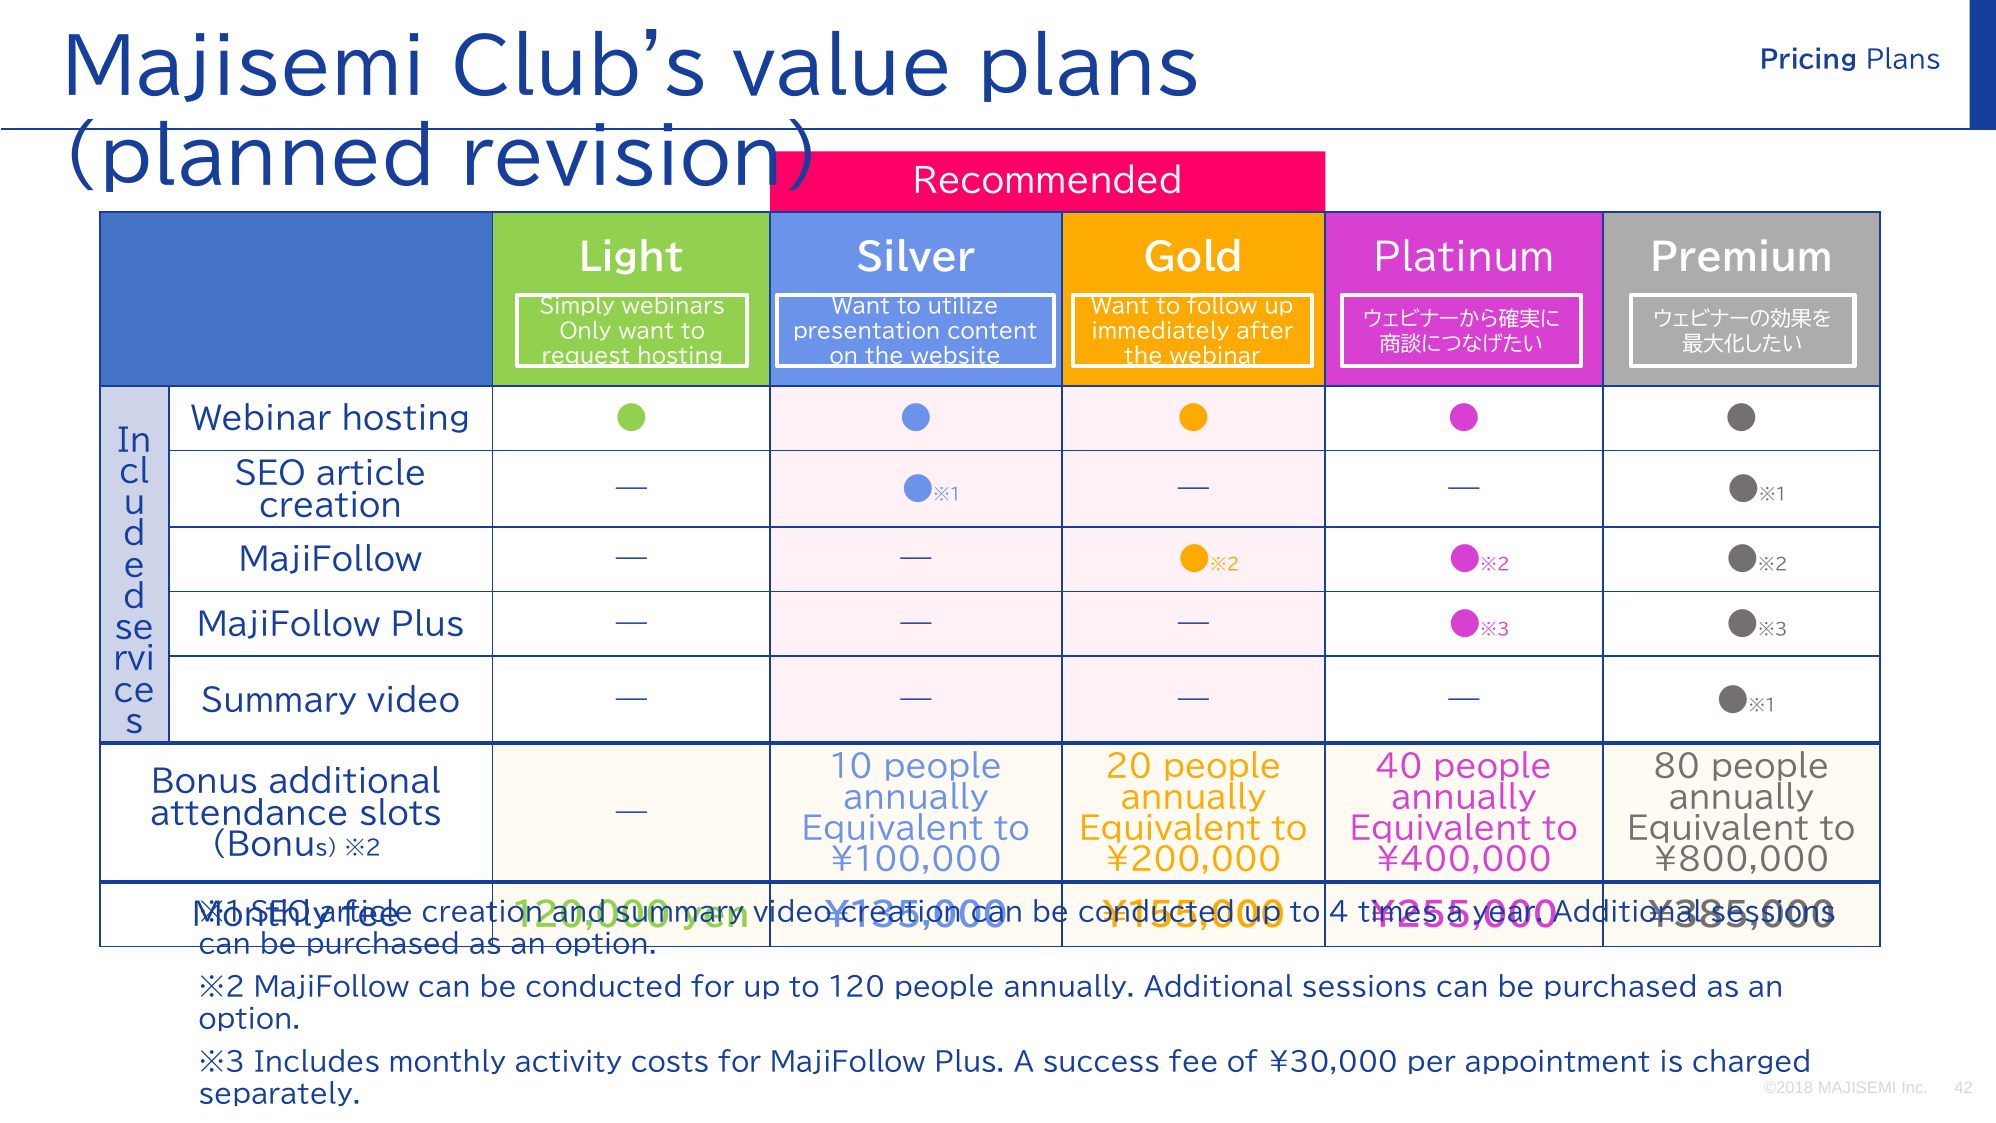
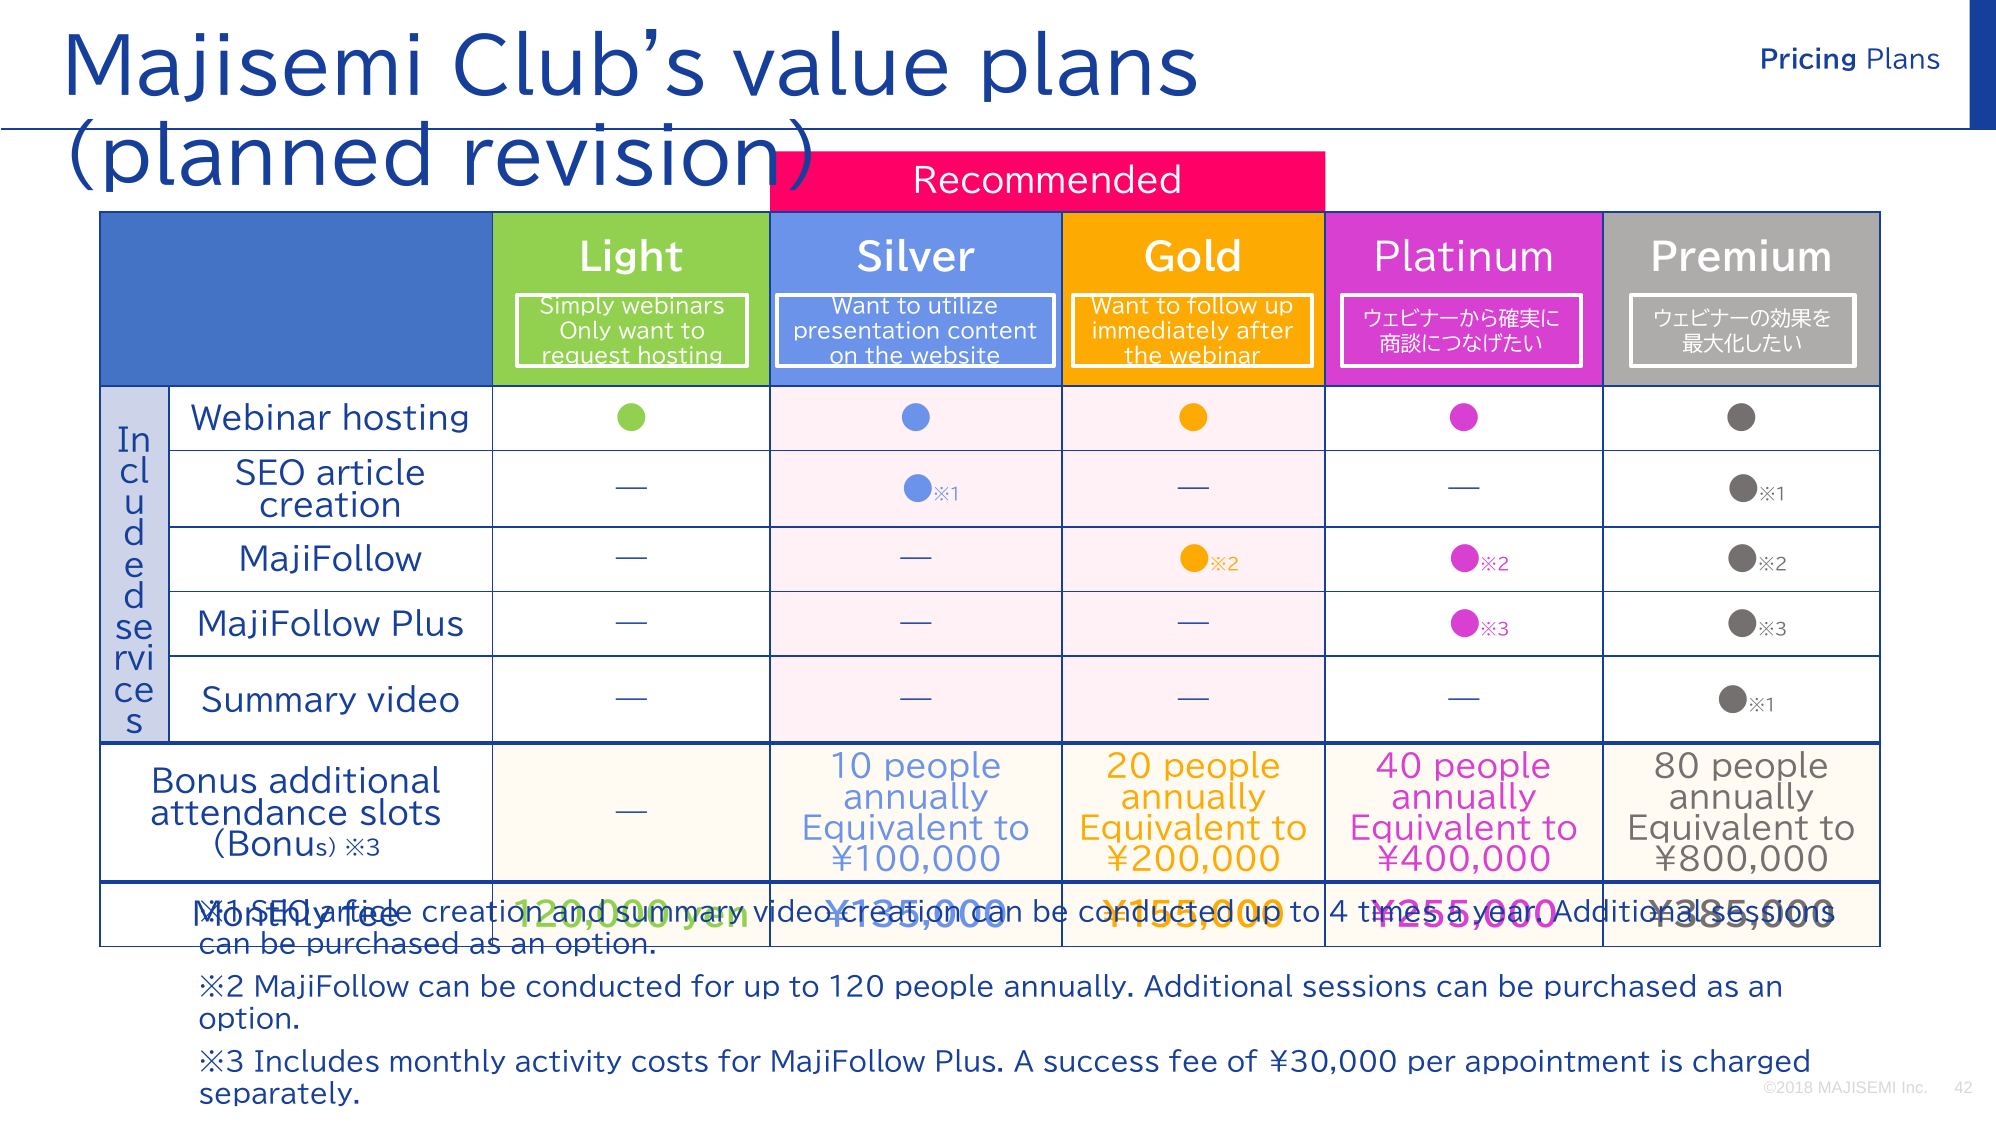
※2: ※2 -> ※3 (363, 848)
